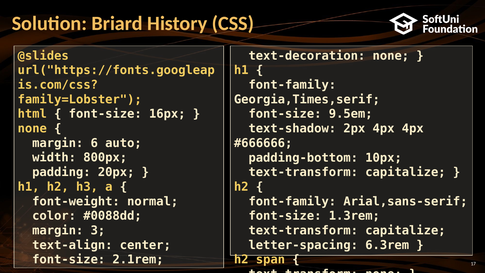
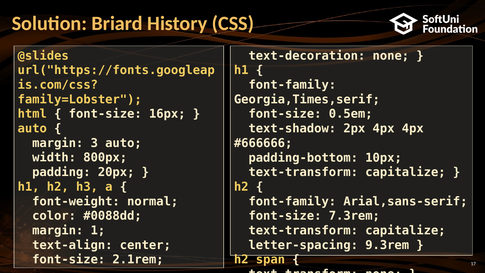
9.5em: 9.5em -> 0.5em (351, 114)
none: none -> auto (32, 128)
6: 6 -> 3 (94, 143)
1.3rem: 1.3rem -> 7.3rem (354, 216)
3: 3 -> 1 (98, 230)
6.3rem: 6.3rem -> 9.3rem (387, 245)
